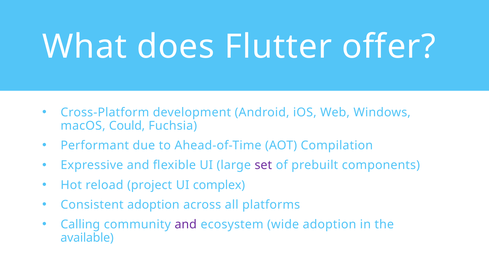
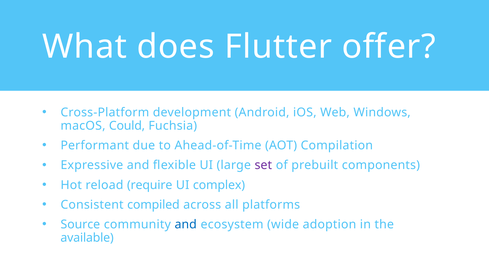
project: project -> require (150, 185)
Consistent adoption: adoption -> compiled (153, 205)
Calling: Calling -> Source (80, 224)
and colour: purple -> blue (186, 224)
